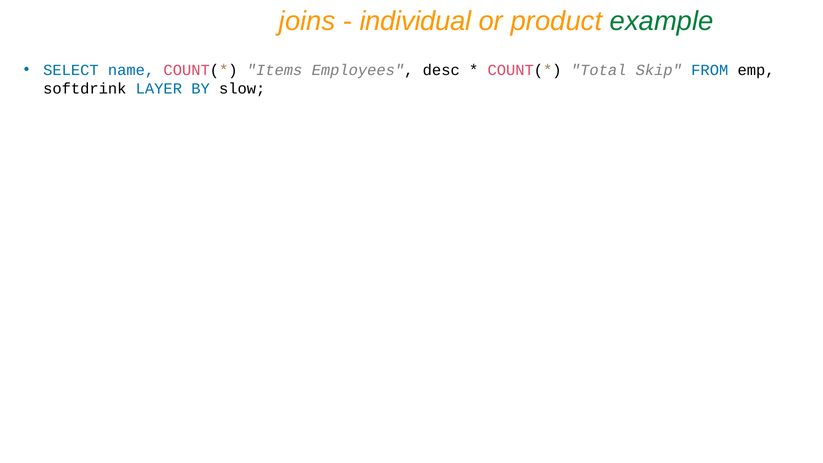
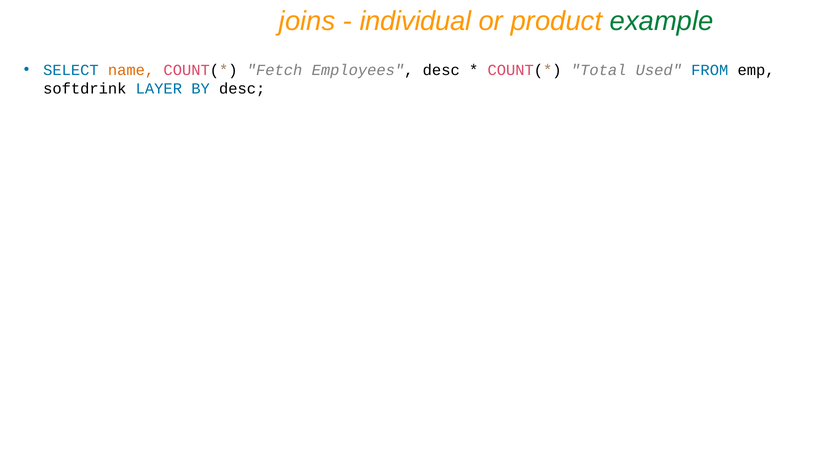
name colour: blue -> orange (131, 70)
Items: Items -> Fetch (275, 70)
Skip: Skip -> Used (659, 70)
BY slow: slow -> desc (242, 89)
